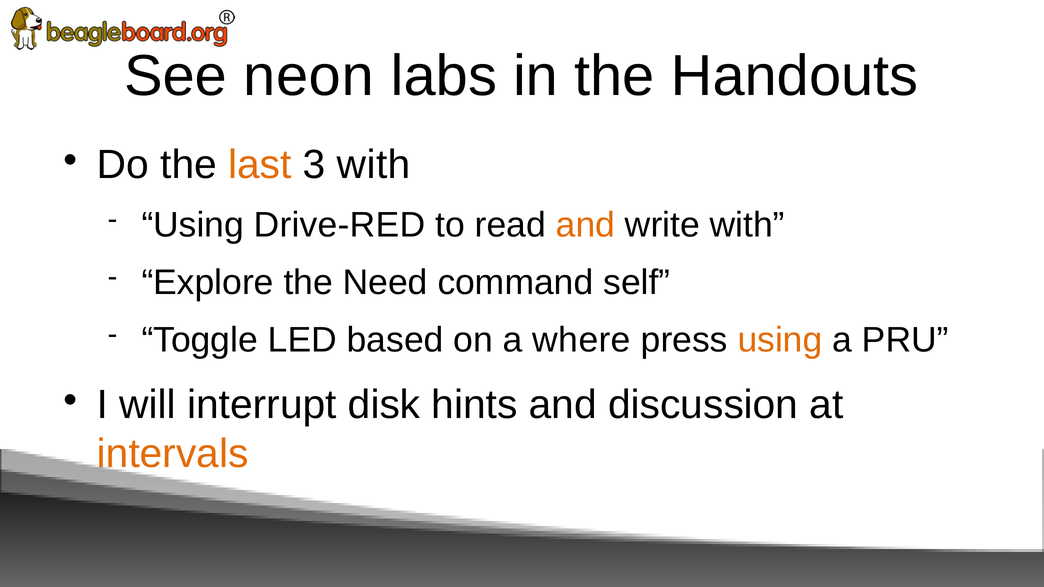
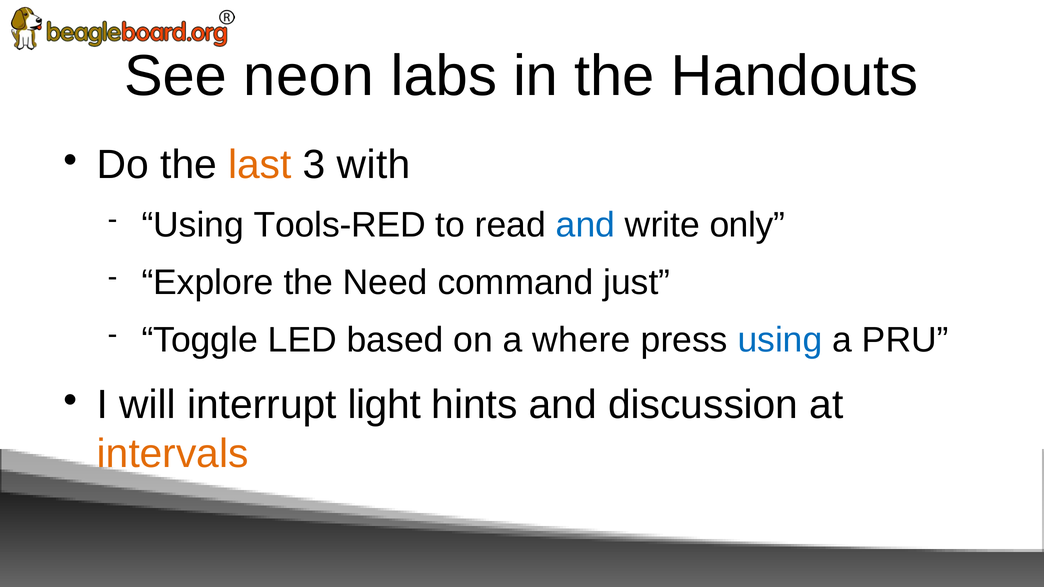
Drive-RED: Drive-RED -> Tools-RED (340, 225)
and colour: orange -> blue (585, 225)
write with: with -> only (747, 225)
self: self -> just (637, 283)
using colour: orange -> blue (780, 340)
disk: disk -> light (384, 405)
